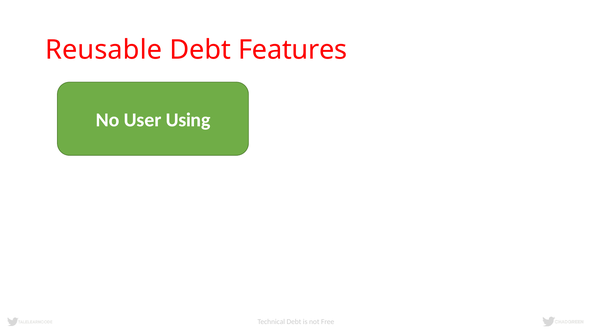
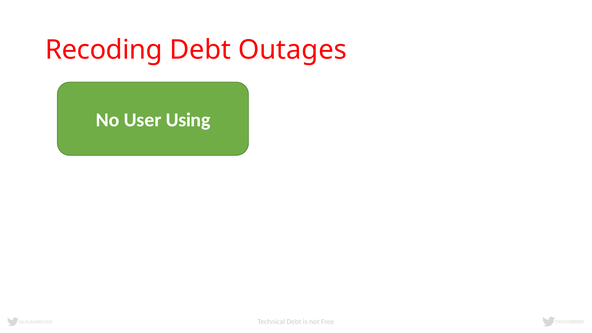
Reusable: Reusable -> Recoding (104, 50)
Features: Features -> Outages (292, 50)
